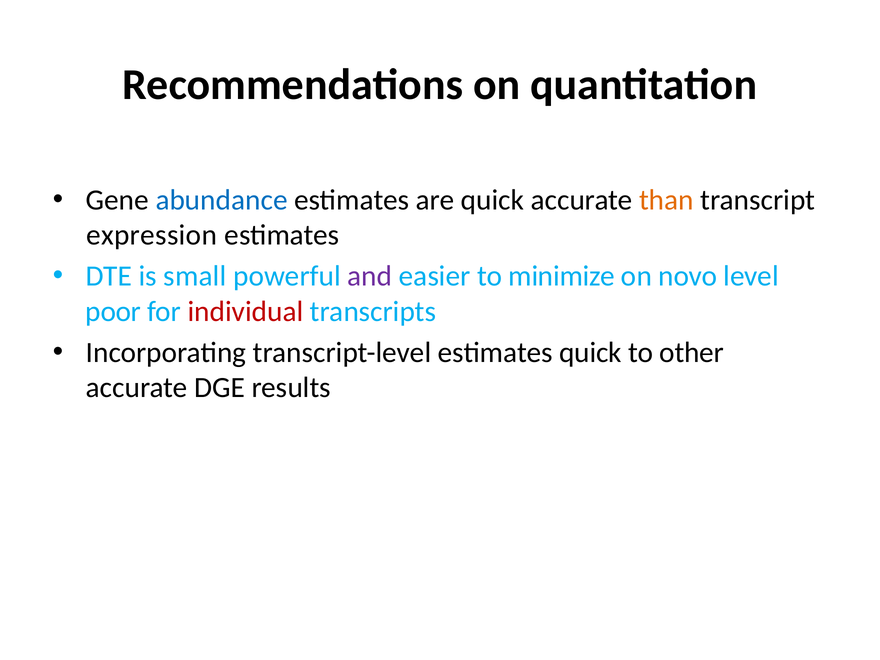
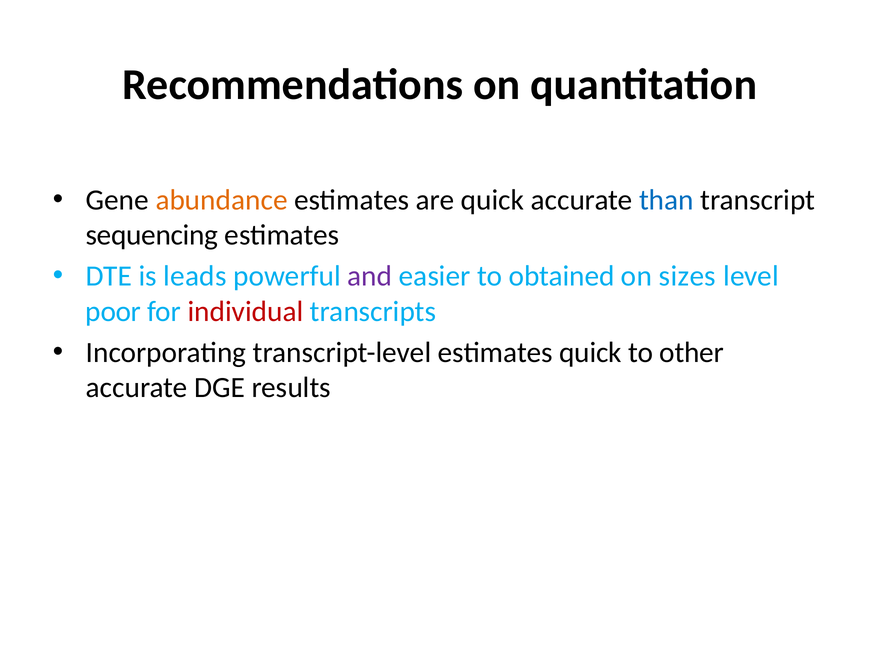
abundance colour: blue -> orange (222, 200)
than colour: orange -> blue (667, 200)
expression: expression -> sequencing (152, 235)
small: small -> leads (195, 276)
minimize: minimize -> obtained (562, 276)
novo: novo -> sizes (687, 276)
